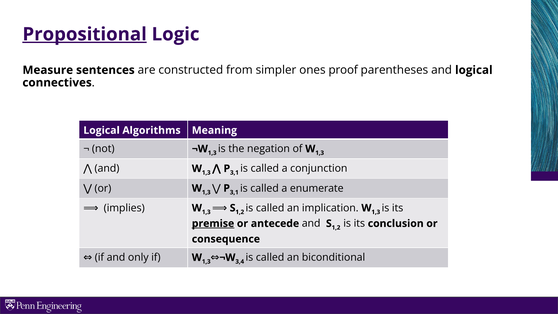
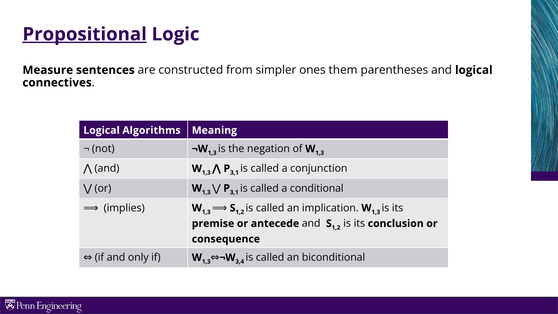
proof: proof -> them (343, 70)
enumerate: enumerate -> conditional (317, 188)
premise underline: present -> none (213, 223)
